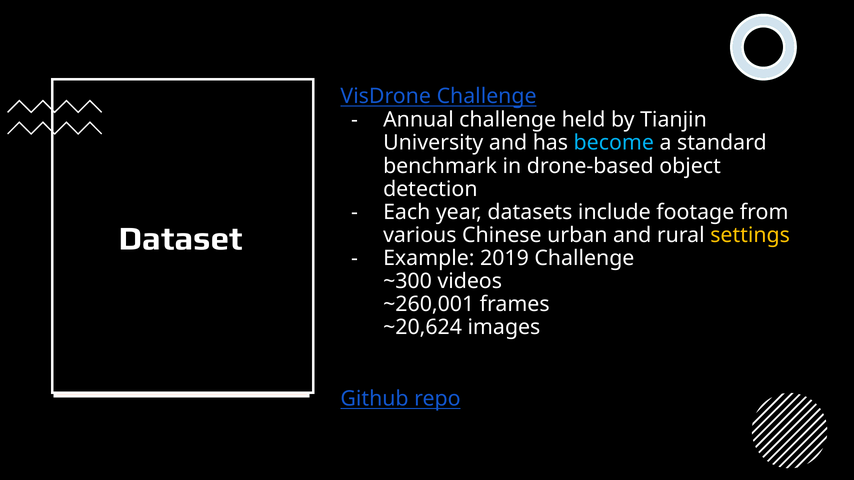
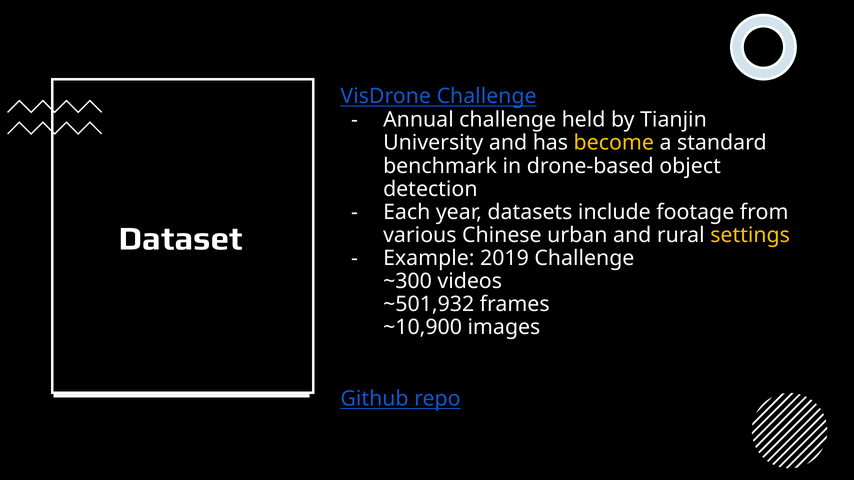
become colour: light blue -> yellow (614, 143)
~260,001: ~260,001 -> ~501,932 (429, 304)
~20,624: ~20,624 -> ~10,900 (423, 328)
